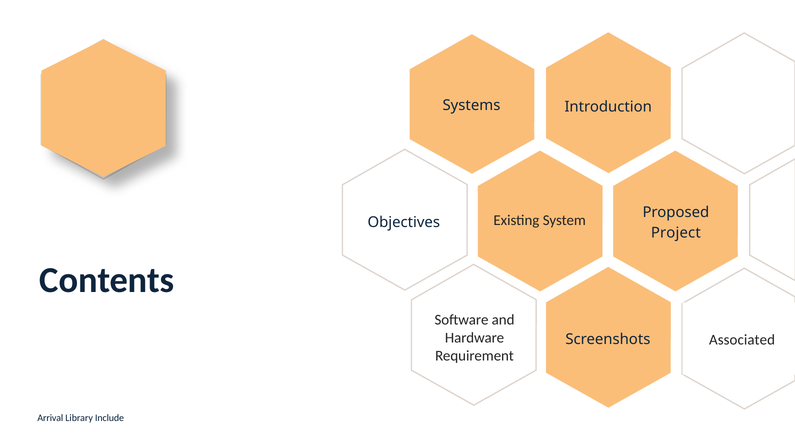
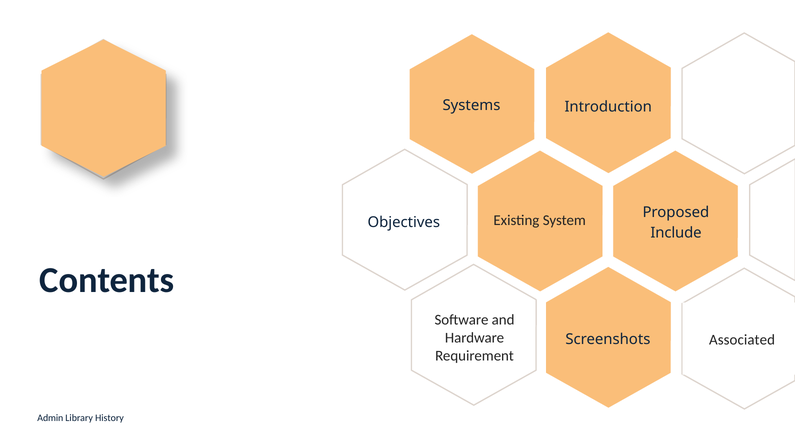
Project: Project -> Include (676, 233)
Arrival: Arrival -> Admin (50, 418)
Include: Include -> History (110, 418)
